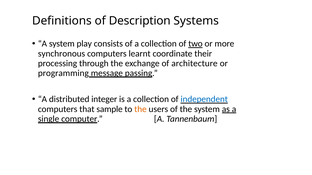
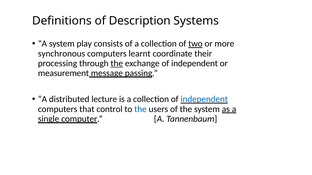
the underline: none -> present (117, 64)
exchange of architecture: architecture -> independent (195, 64)
programming: programming -> measurement (63, 73)
integer: integer -> lecture (104, 100)
sample: sample -> control (110, 109)
the colour: orange -> blue (140, 109)
